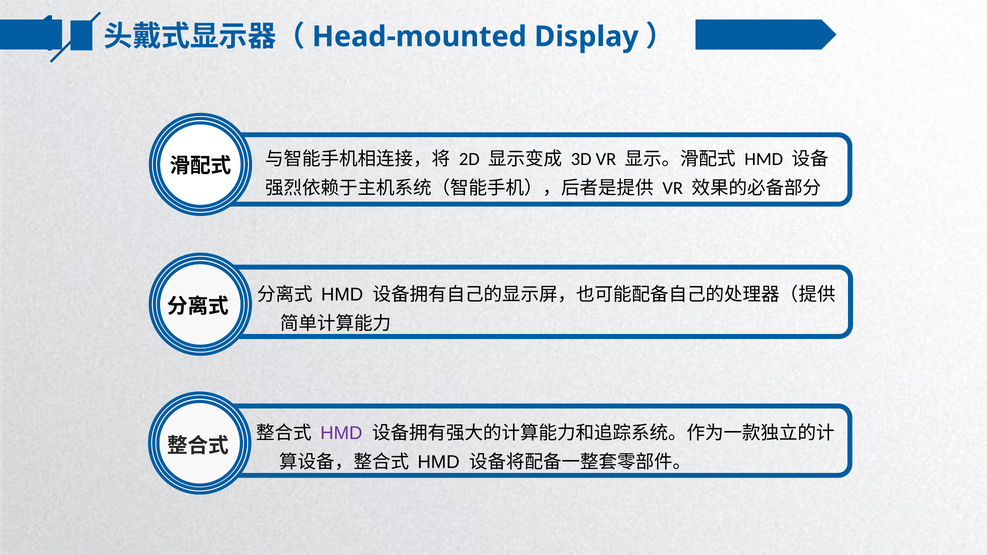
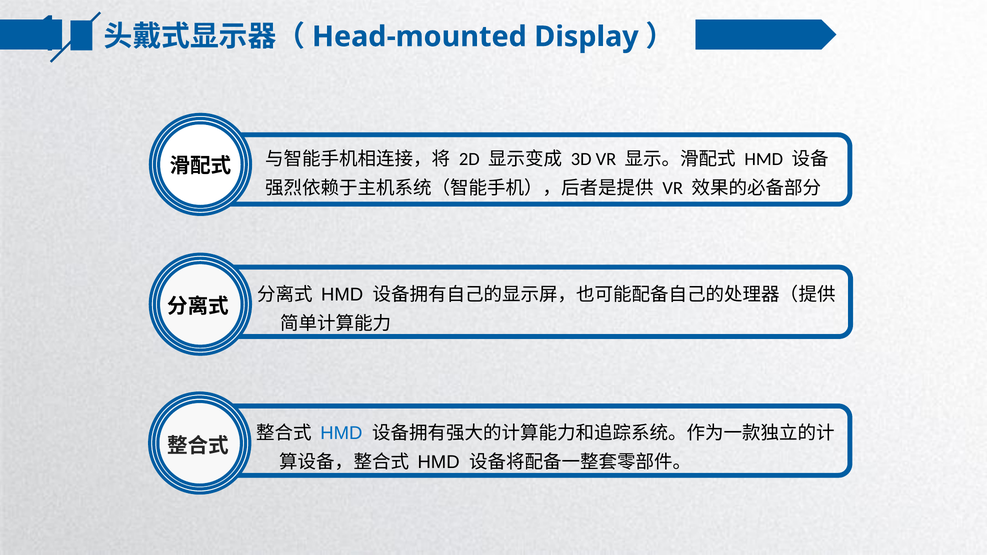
HMD colour: purple -> blue (341, 434)
